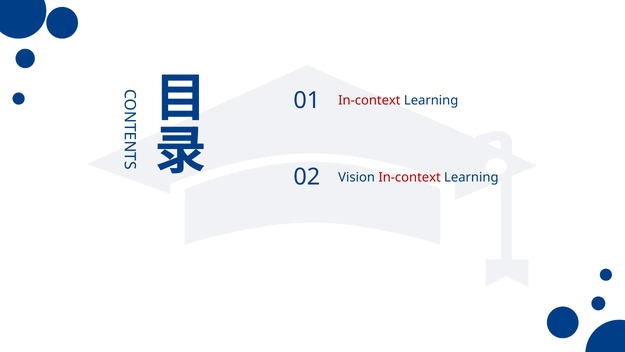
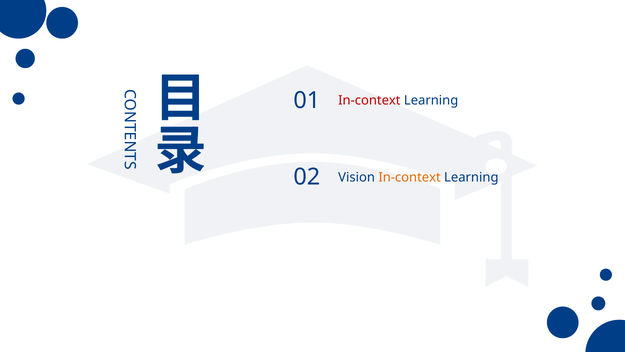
In-context colour: red -> orange (410, 177)
